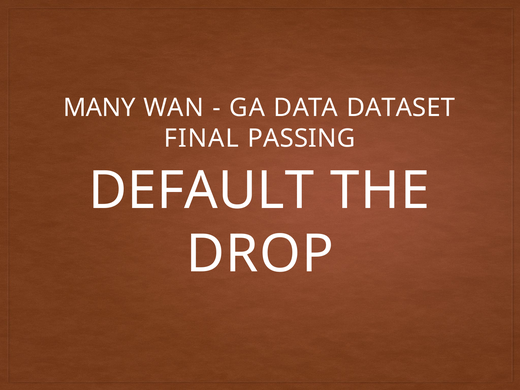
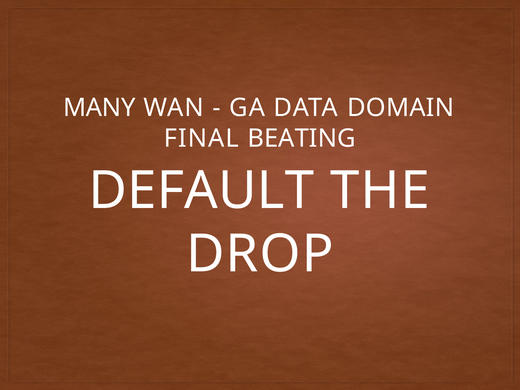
DATASET: DATASET -> DOMAIN (401, 108)
PASSING: PASSING -> BEATING (302, 138)
